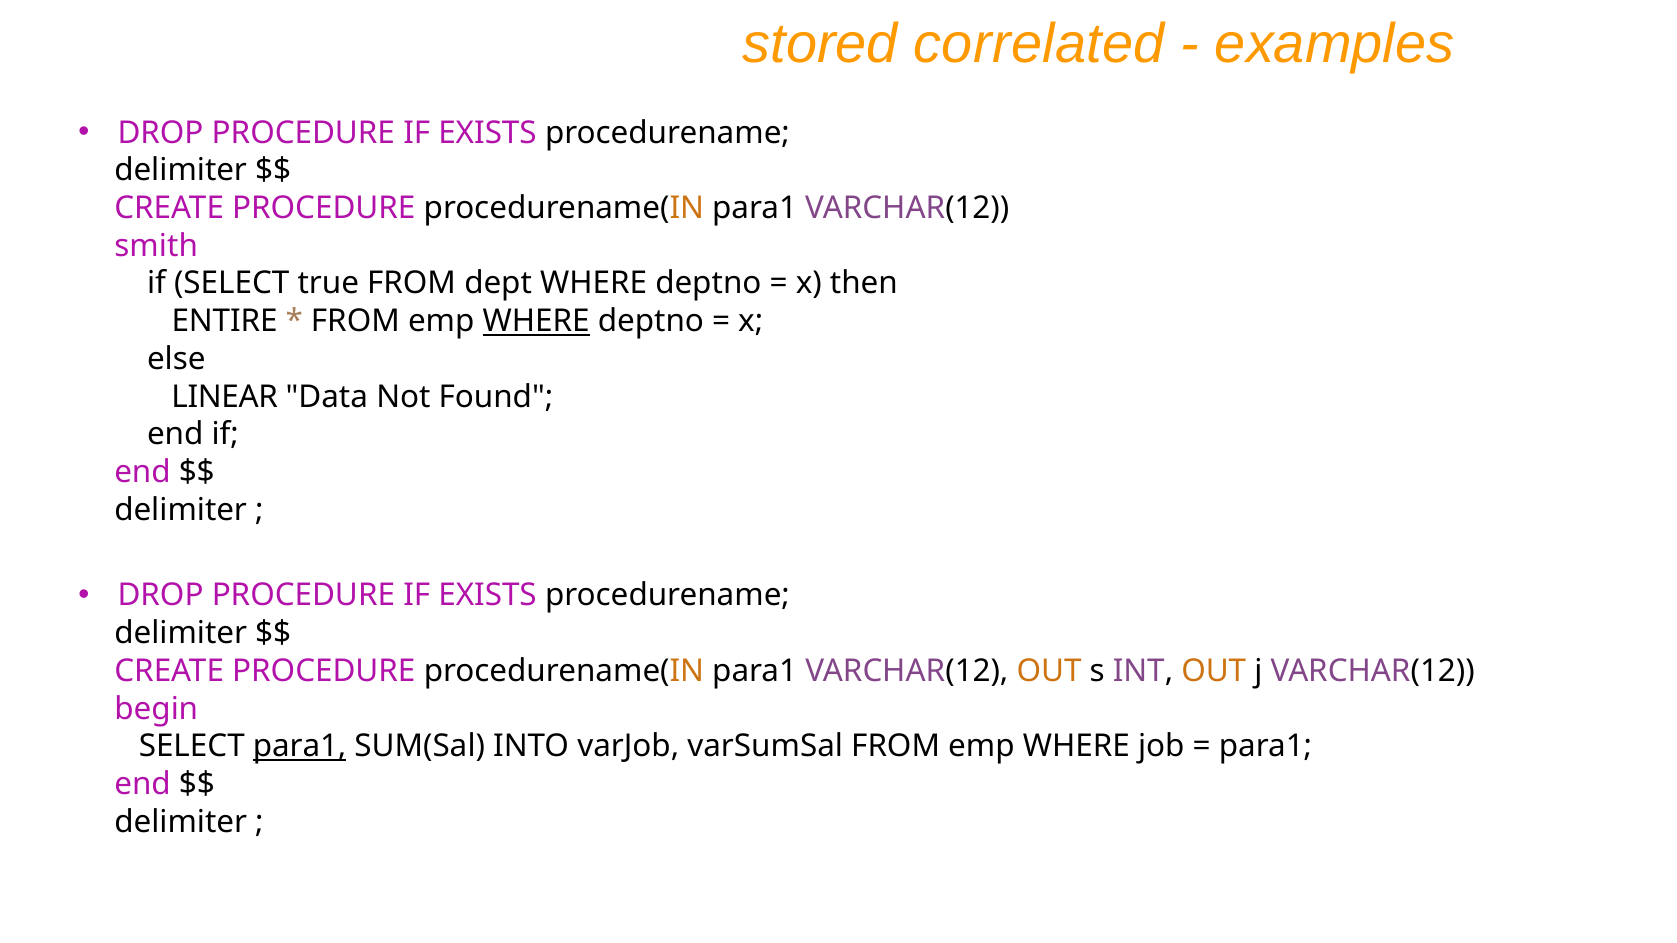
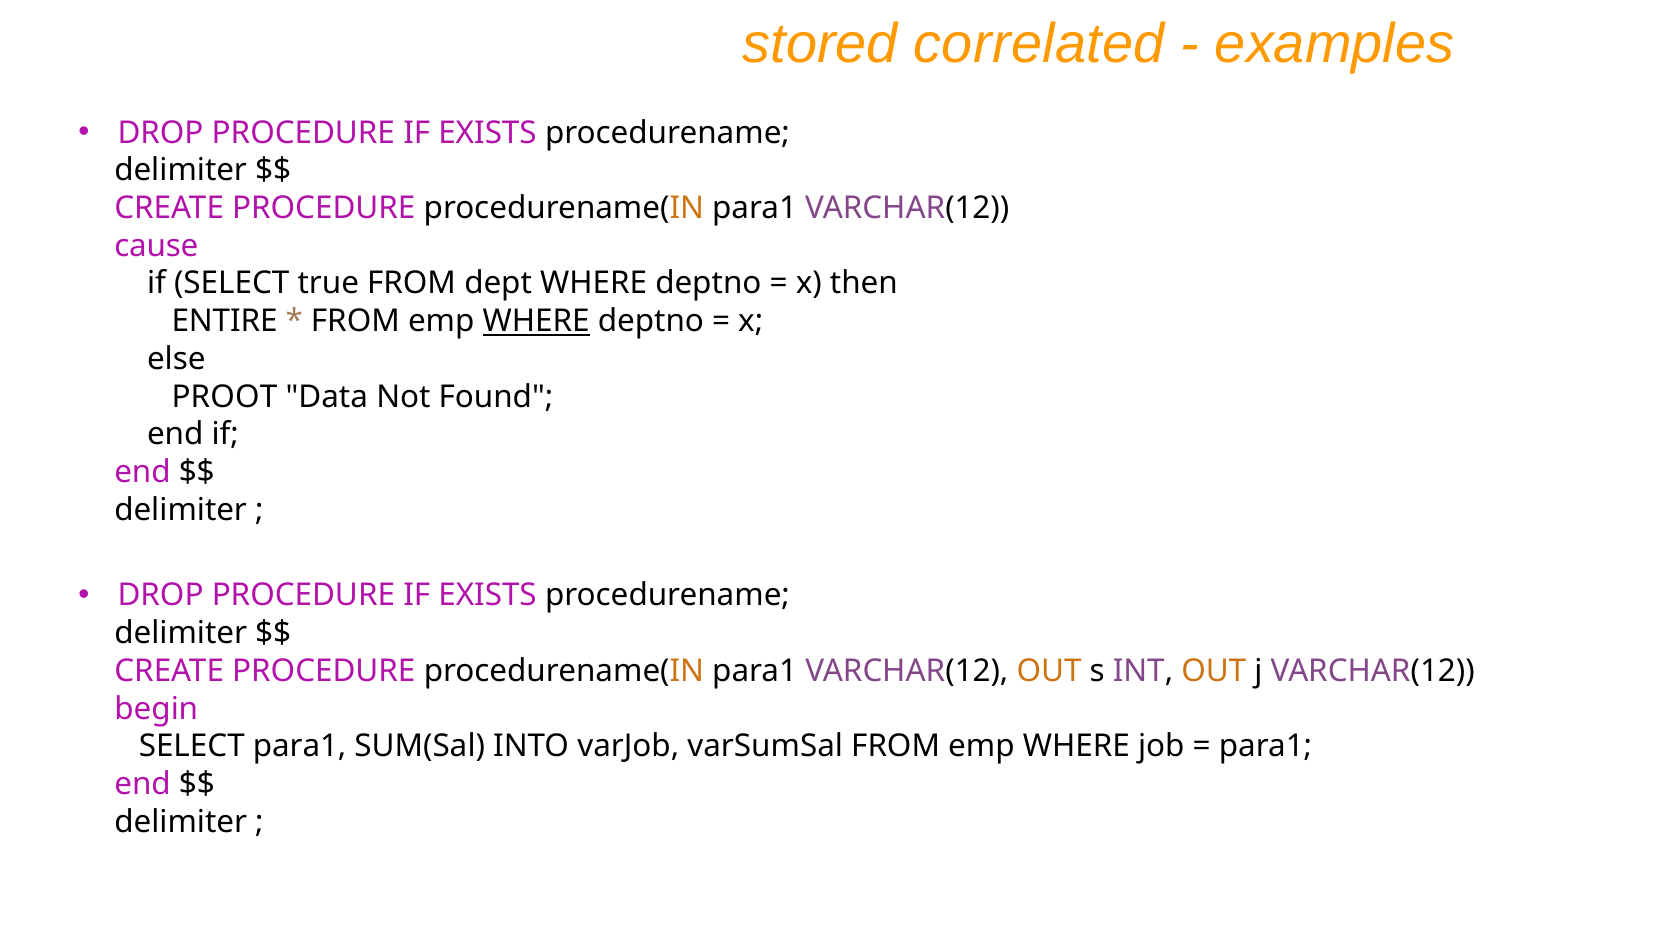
smith: smith -> cause (156, 246)
LINEAR: LINEAR -> PROOT (224, 397)
para1 underline: present -> none (300, 747)
